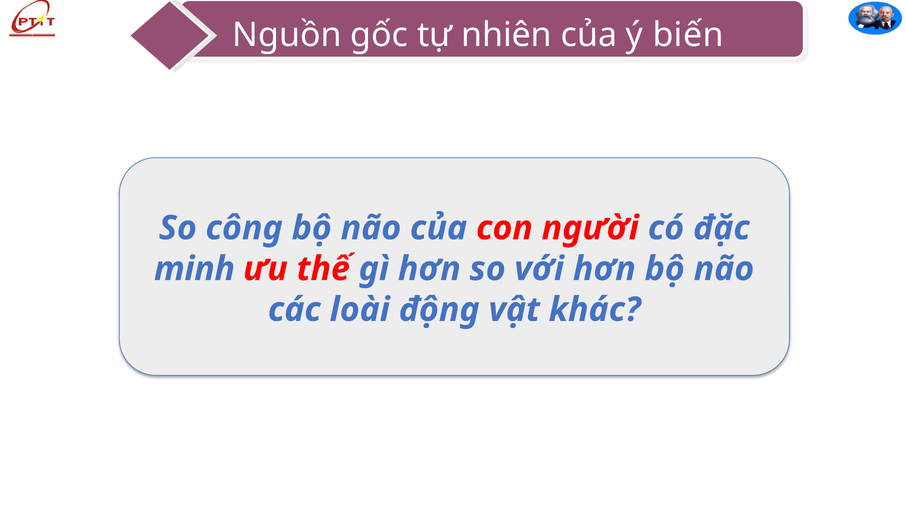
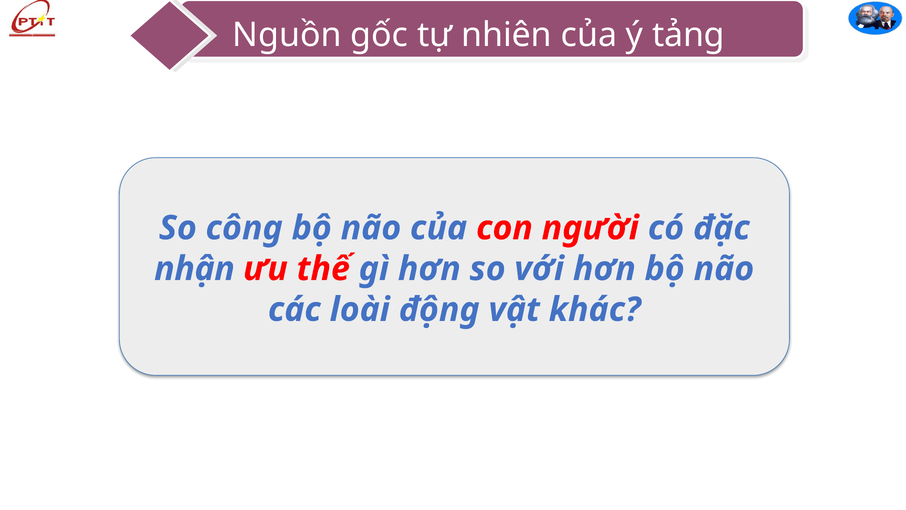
biến: biến -> tảng (688, 35)
minh: minh -> nhận (195, 269)
